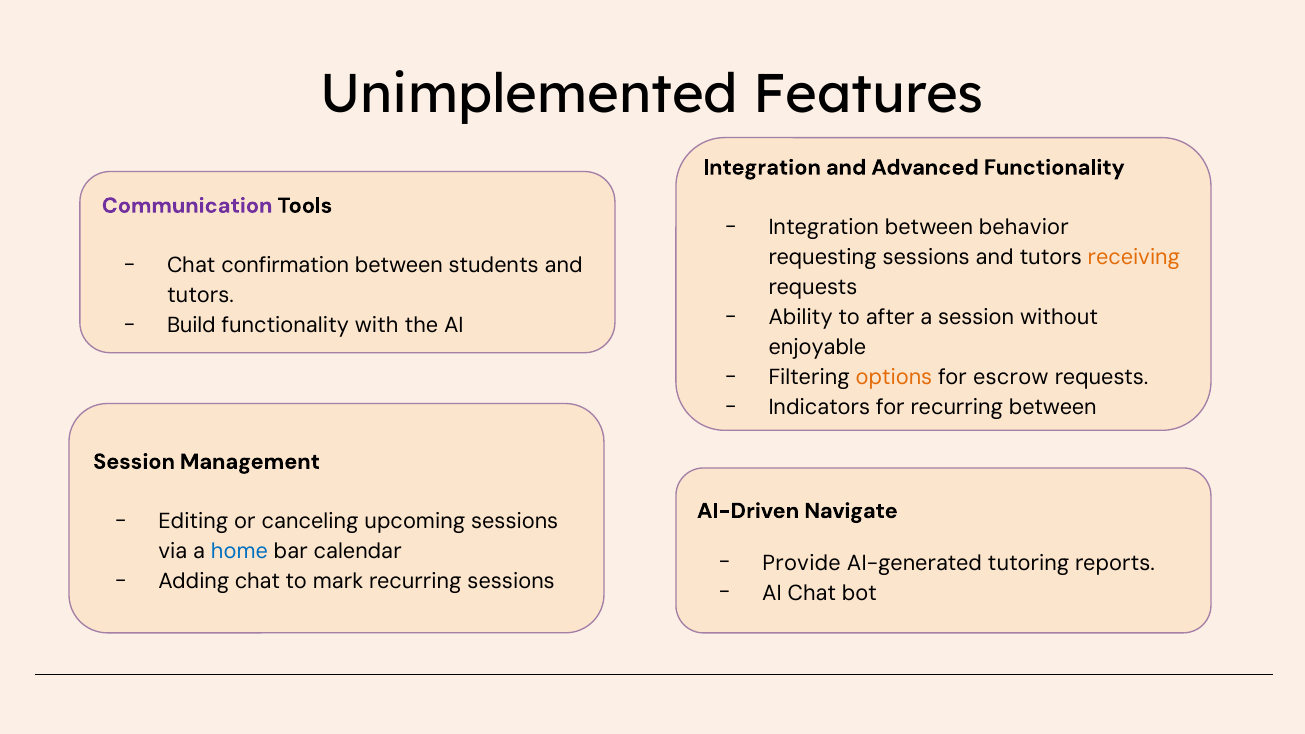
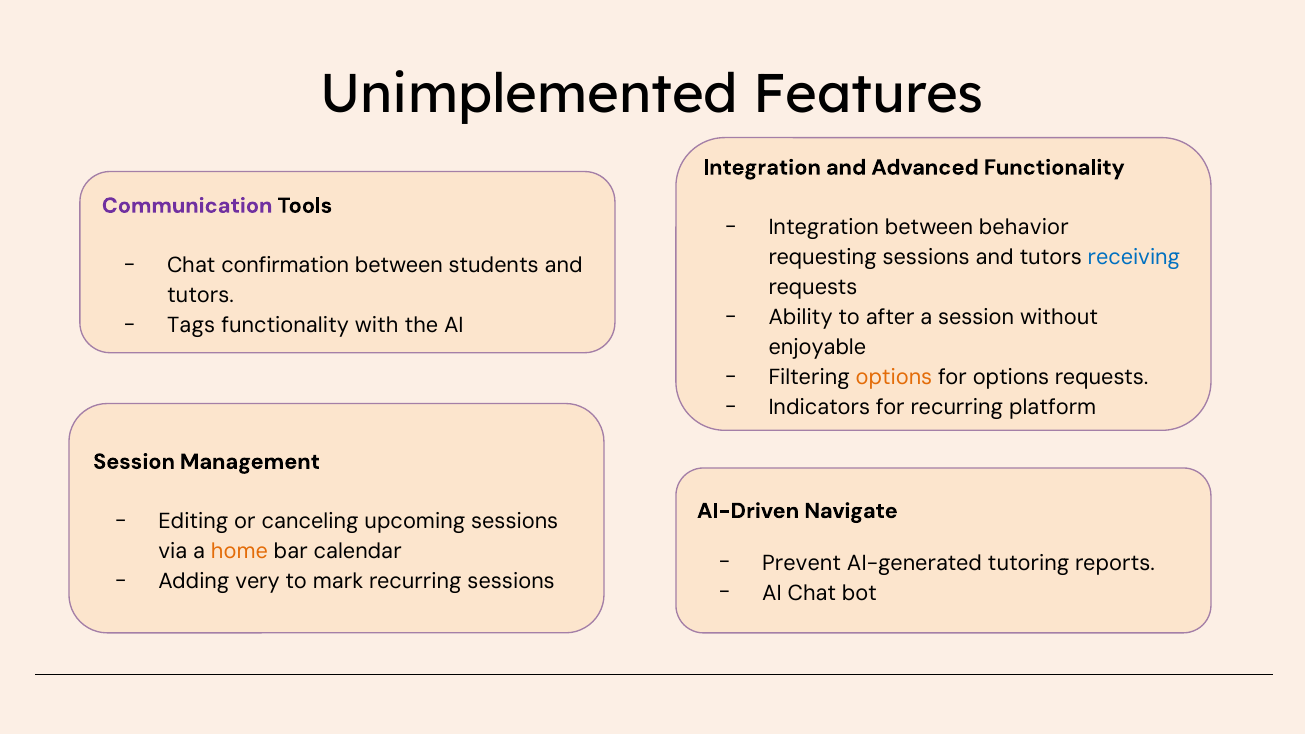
receiving colour: orange -> blue (1134, 257)
Build: Build -> Tags (191, 326)
for escrow: escrow -> options (1011, 377)
recurring between: between -> platform (1053, 407)
home colour: blue -> orange (239, 552)
Provide: Provide -> Prevent (802, 563)
Adding chat: chat -> very (258, 582)
